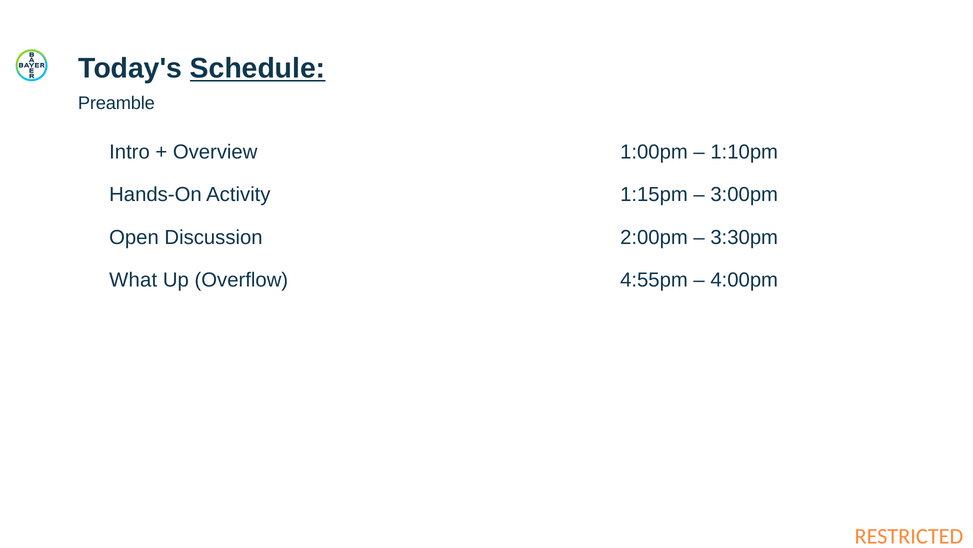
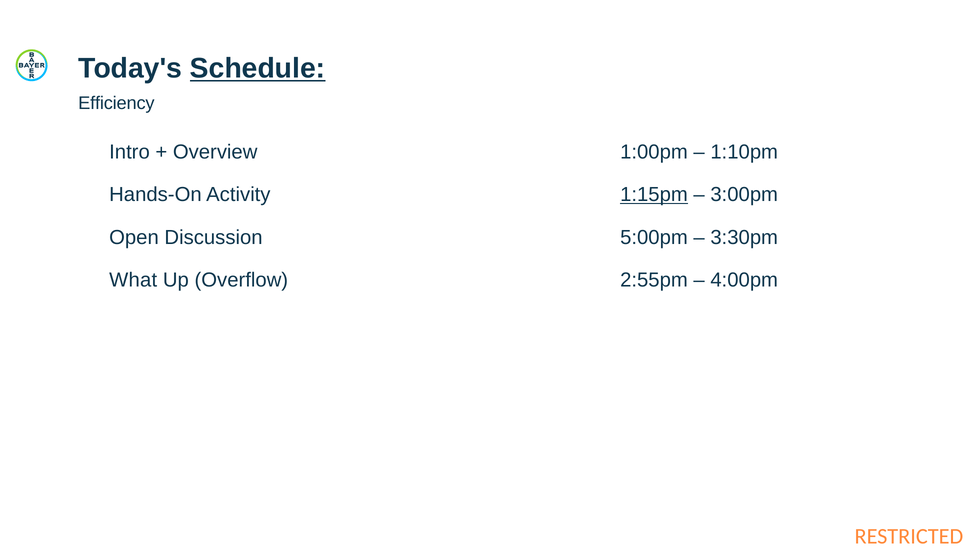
Preamble: Preamble -> Efficiency (116, 103)
1:15pm underline: none -> present (654, 194)
2:00pm: 2:00pm -> 5:00pm (654, 237)
4:55pm: 4:55pm -> 2:55pm (654, 280)
